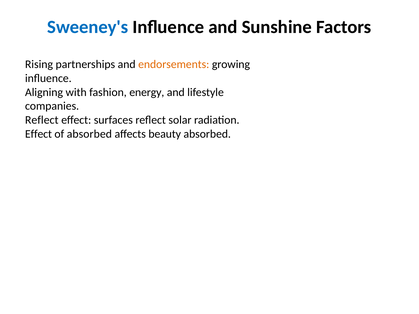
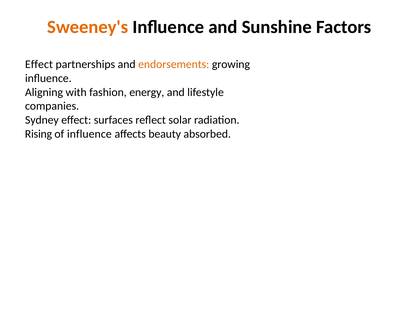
Sweeney's colour: blue -> orange (88, 27)
Rising: Rising -> Effect (39, 64)
Reflect: Reflect -> Sydney (42, 120)
Effect: Effect -> Rising (39, 134)
of absorbed: absorbed -> influence (89, 134)
